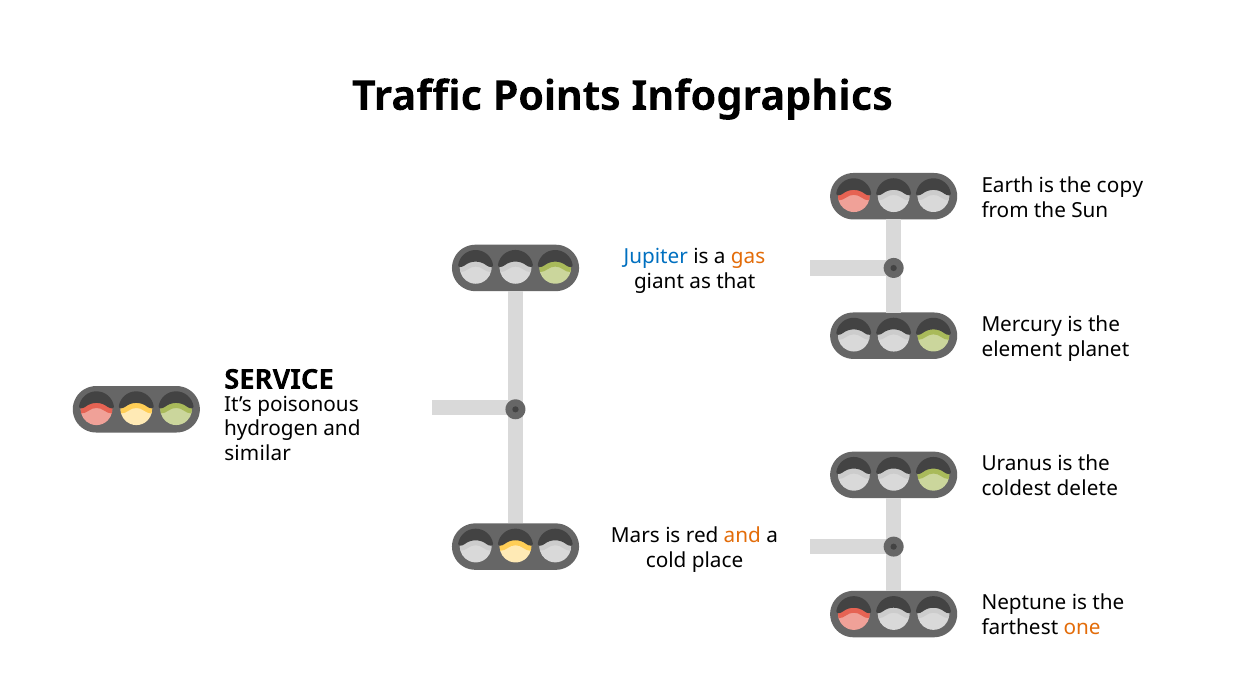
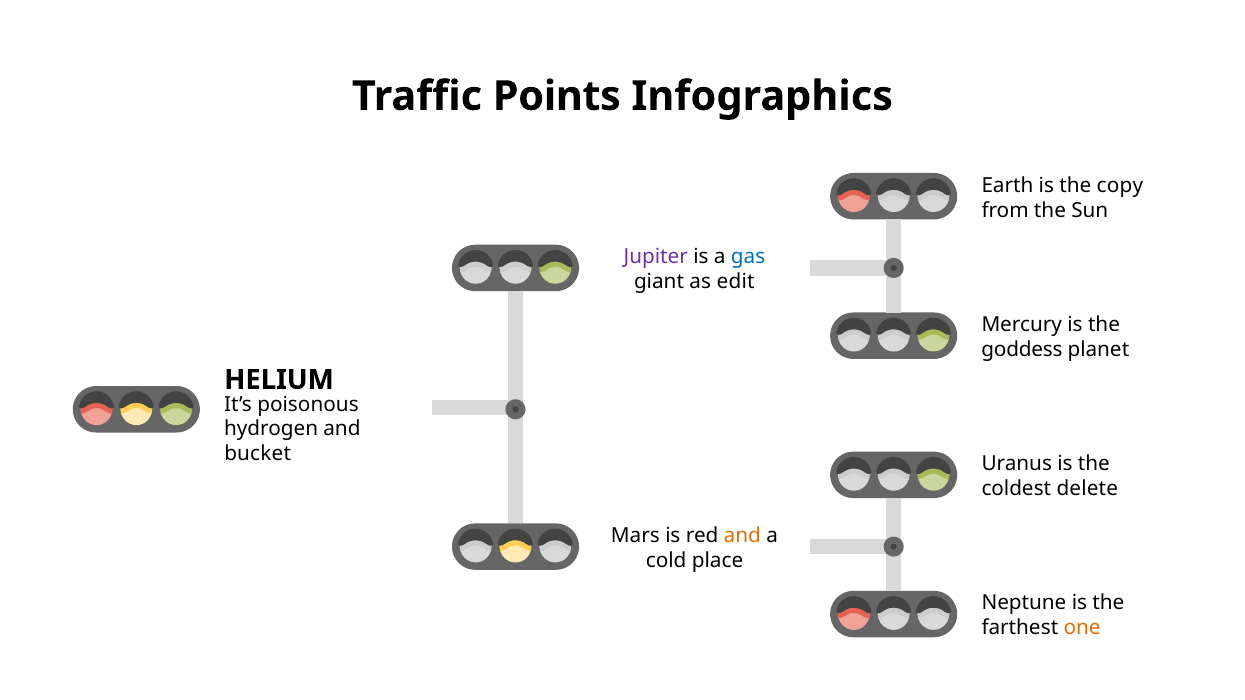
Jupiter colour: blue -> purple (656, 257)
gas colour: orange -> blue (748, 257)
that: that -> edit (736, 282)
element: element -> goddess (1022, 350)
SERVICE: SERVICE -> HELIUM (279, 380)
similar: similar -> bucket (258, 454)
